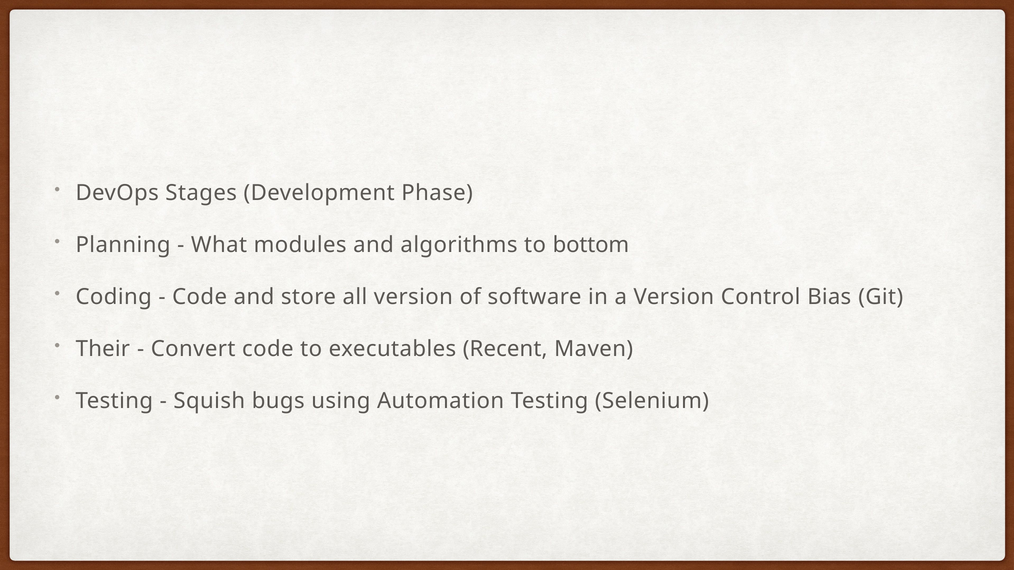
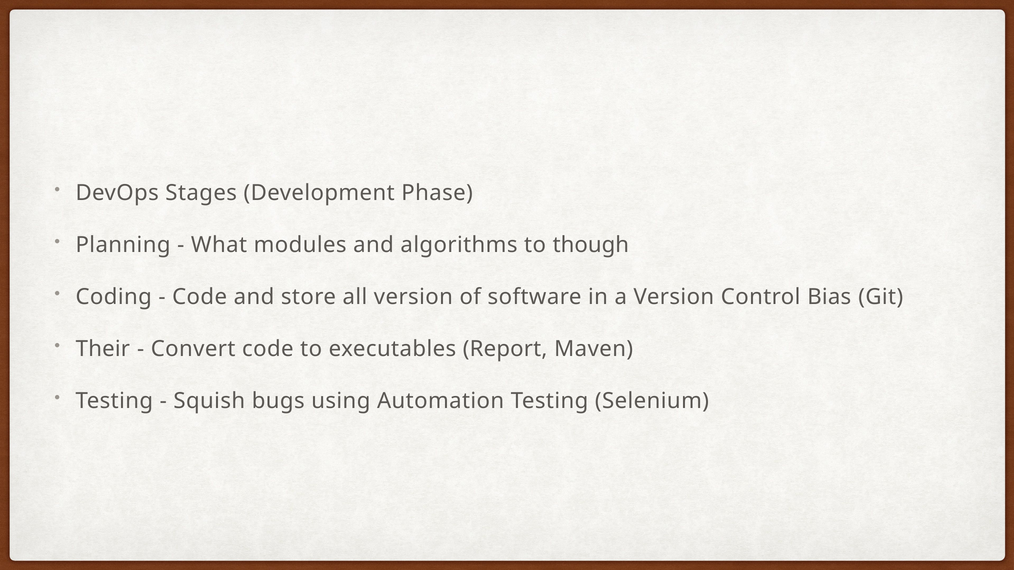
bottom: bottom -> though (591, 245)
Recent: Recent -> Report (505, 349)
